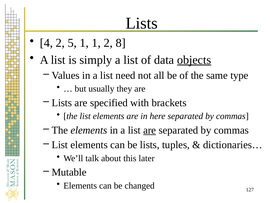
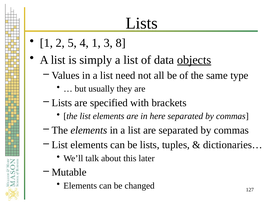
4: 4 -> 1 (46, 43)
5 1: 1 -> 4 (84, 43)
1 2: 2 -> 3 (108, 43)
are underline: present -> none (150, 130)
